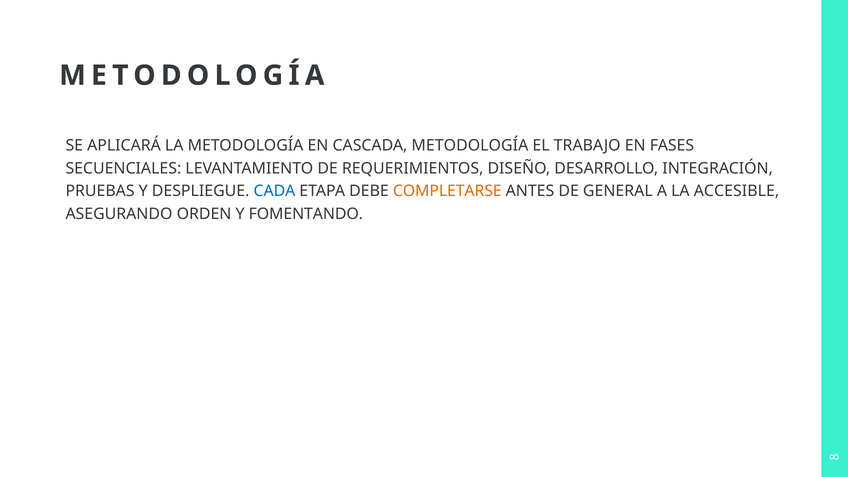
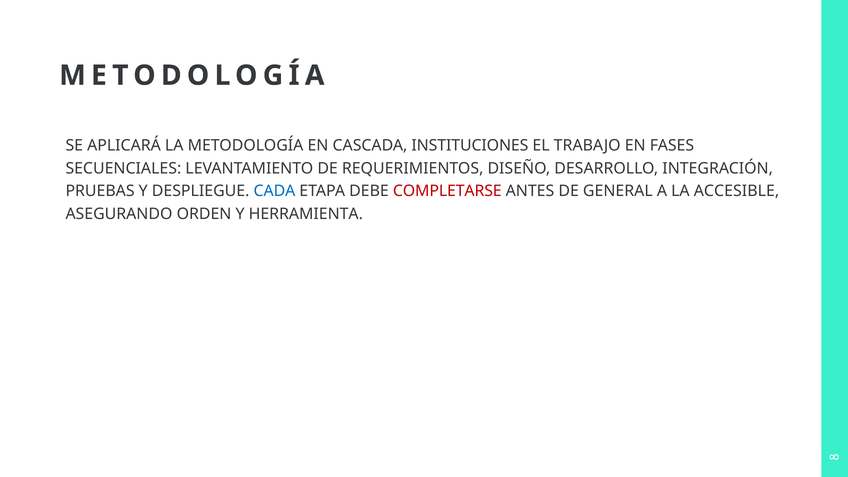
CASCADA METODOLOGÍA: METODOLOGÍA -> INSTITUCIONES (470, 145)
COMPLETARSE colour: orange -> red (447, 191)
FOMENTANDO: FOMENTANDO -> HERRAMIENTA (306, 214)
